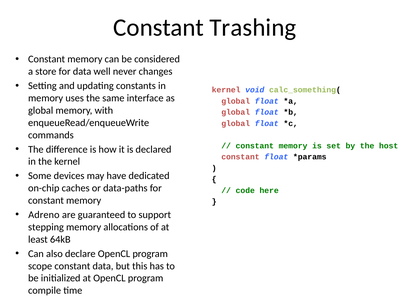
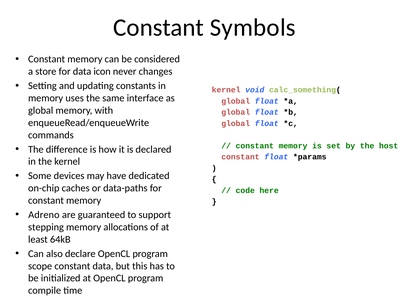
Trashing: Trashing -> Symbols (253, 28)
well: well -> icon (102, 71)
